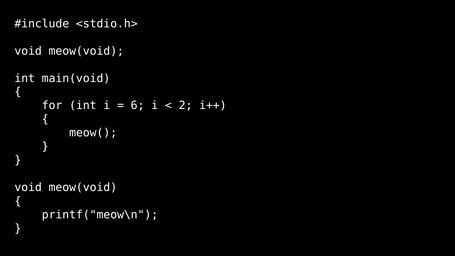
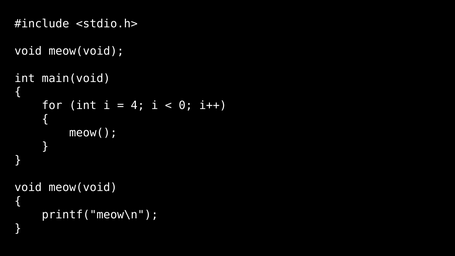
6: 6 -> 4 (138, 106)
2: 2 -> 0 (186, 106)
